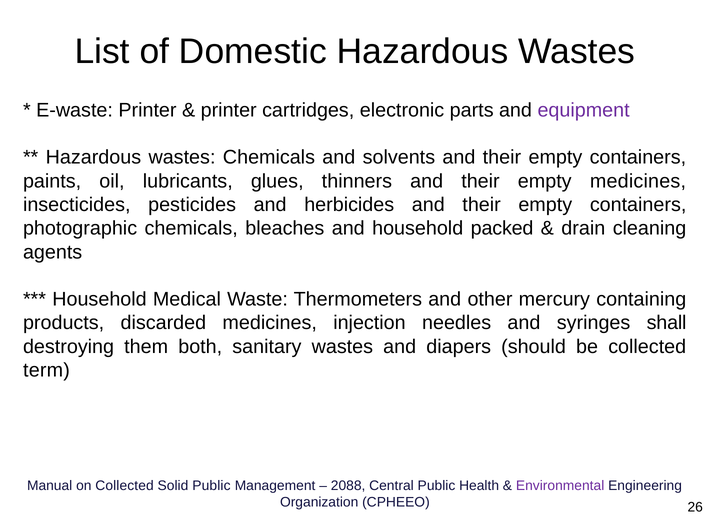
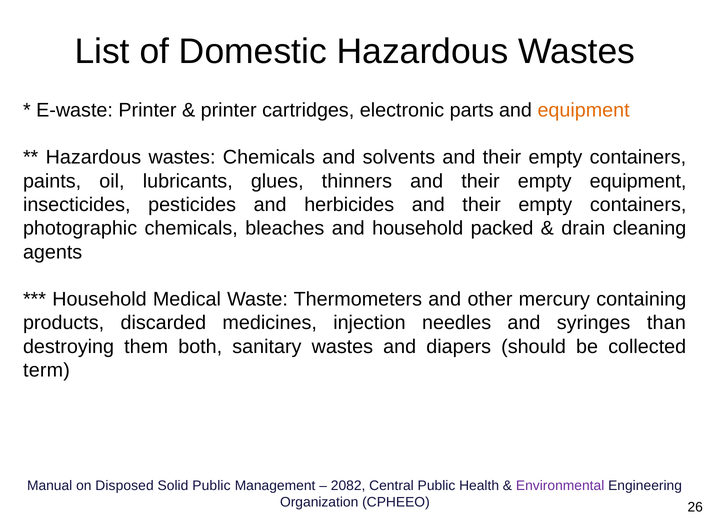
equipment colour: purple -> orange (584, 110)
empty medicines: medicines -> equipment (638, 181)
shall: shall -> than (666, 323)
on Collected: Collected -> Disposed (125, 486)
2088: 2088 -> 2082 (348, 486)
